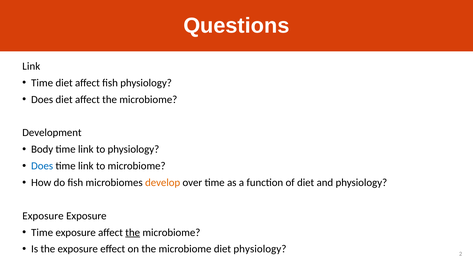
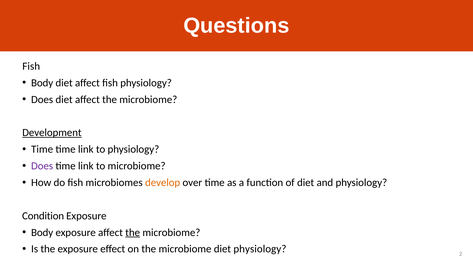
Link: Link -> Fish (31, 66)
Time: Time -> Body (42, 83)
Development underline: none -> present (52, 133)
Body: Body -> Time (42, 149)
Does colour: blue -> purple (42, 166)
Exposure: Exposure -> Condition (43, 216)
Time: Time -> Body (42, 232)
